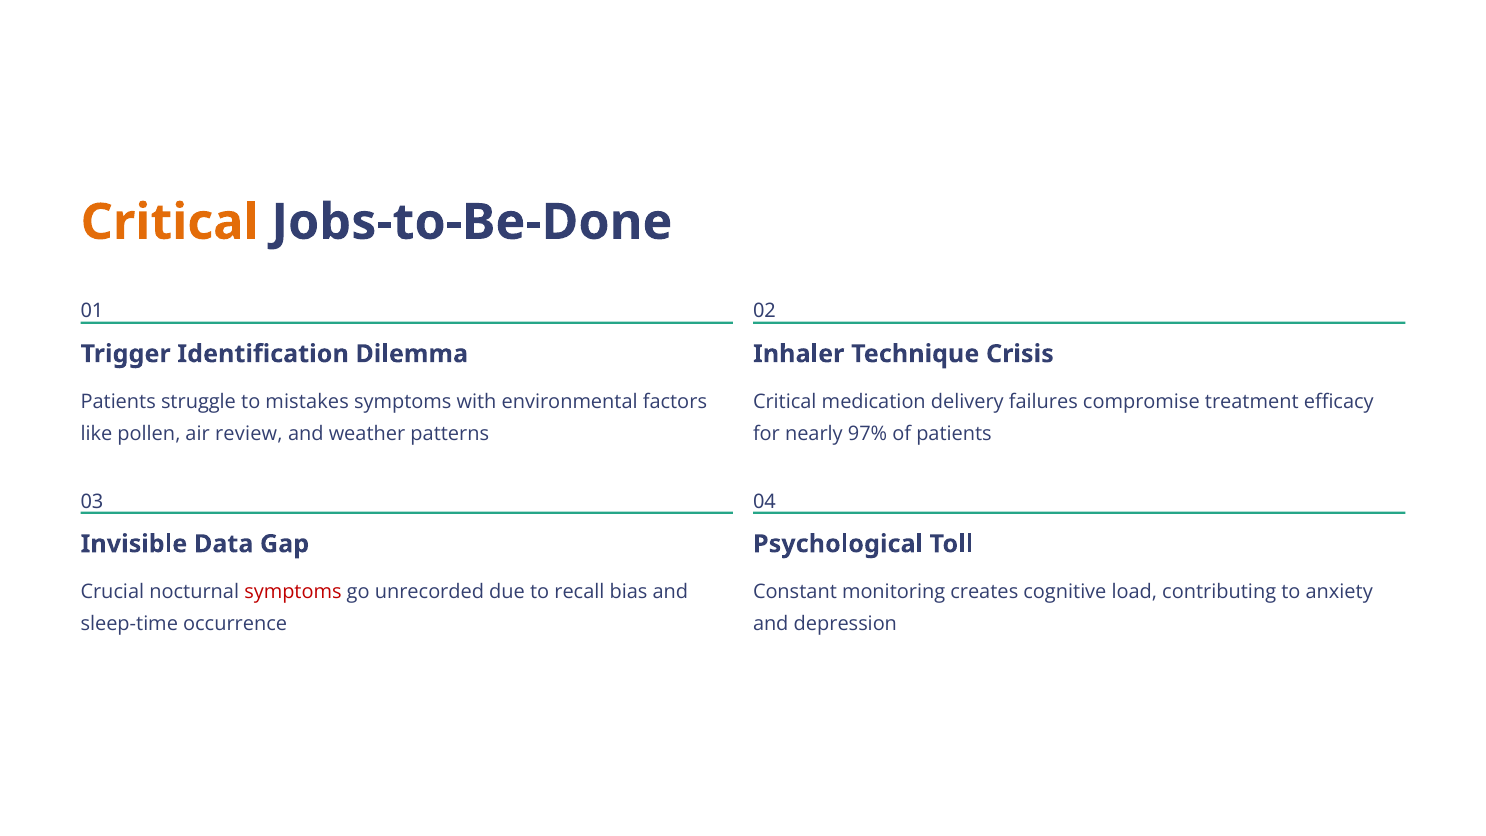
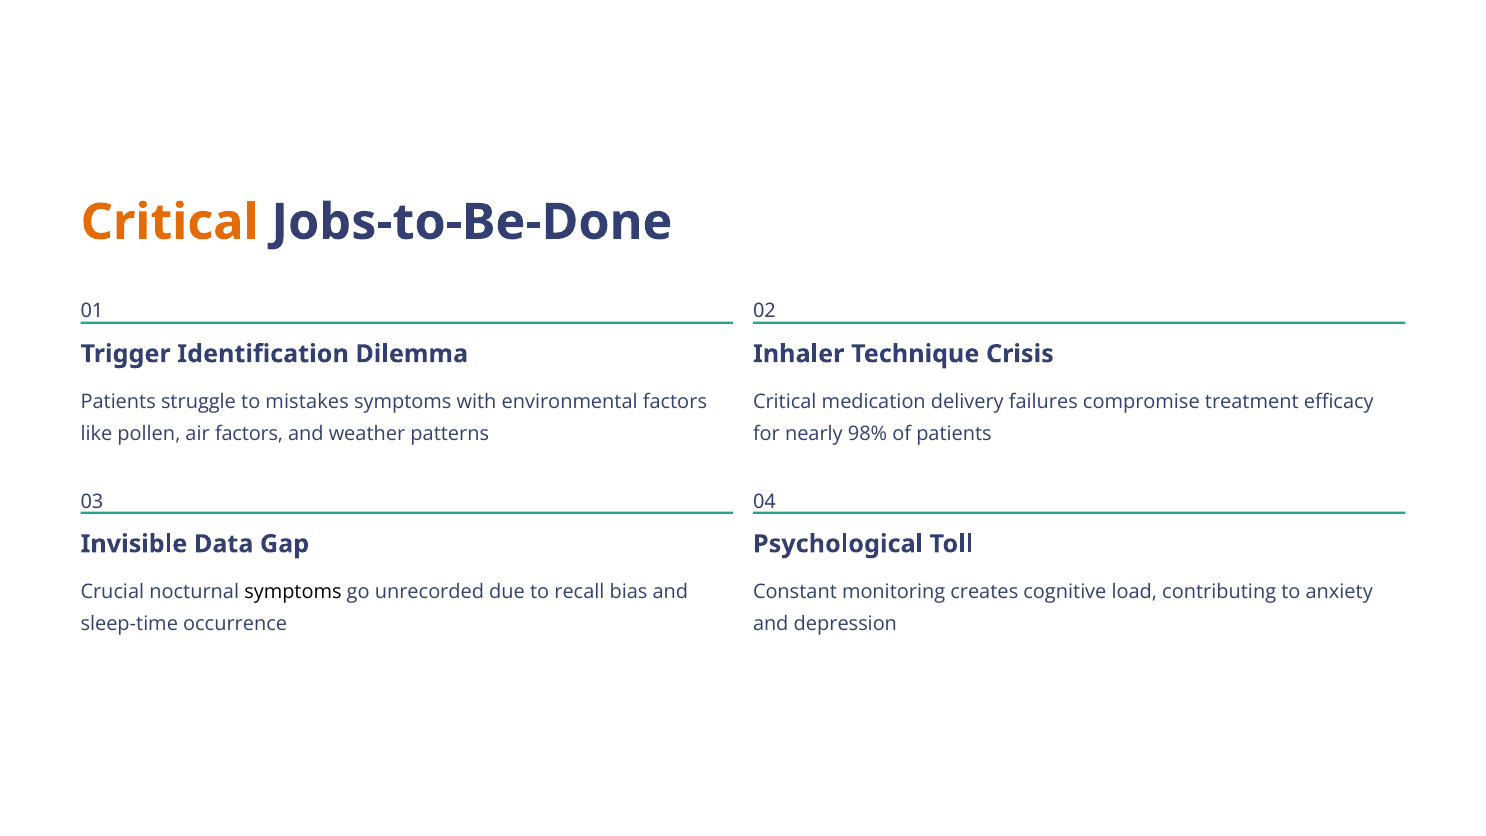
air review: review -> factors (249, 434)
97%: 97% -> 98% (868, 434)
symptoms colour: red -> black (293, 592)
